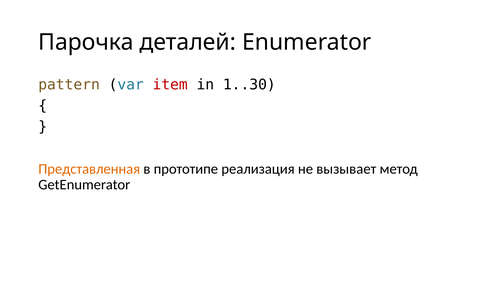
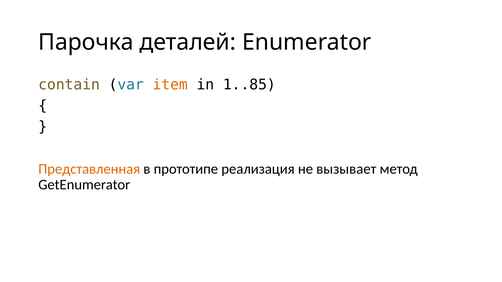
pattern: pattern -> contain (69, 85)
item colour: red -> orange (170, 85)
1..30: 1..30 -> 1..85 (249, 85)
